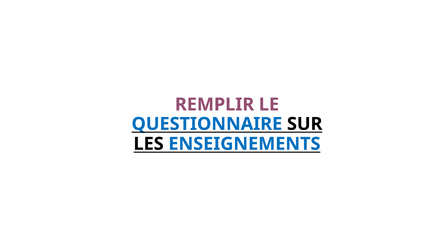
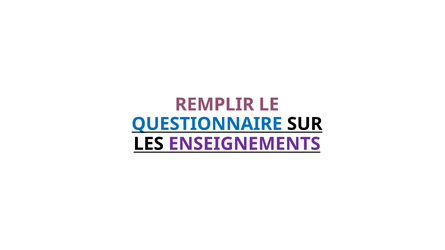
ENSEIGNEMENTS colour: blue -> purple (244, 144)
